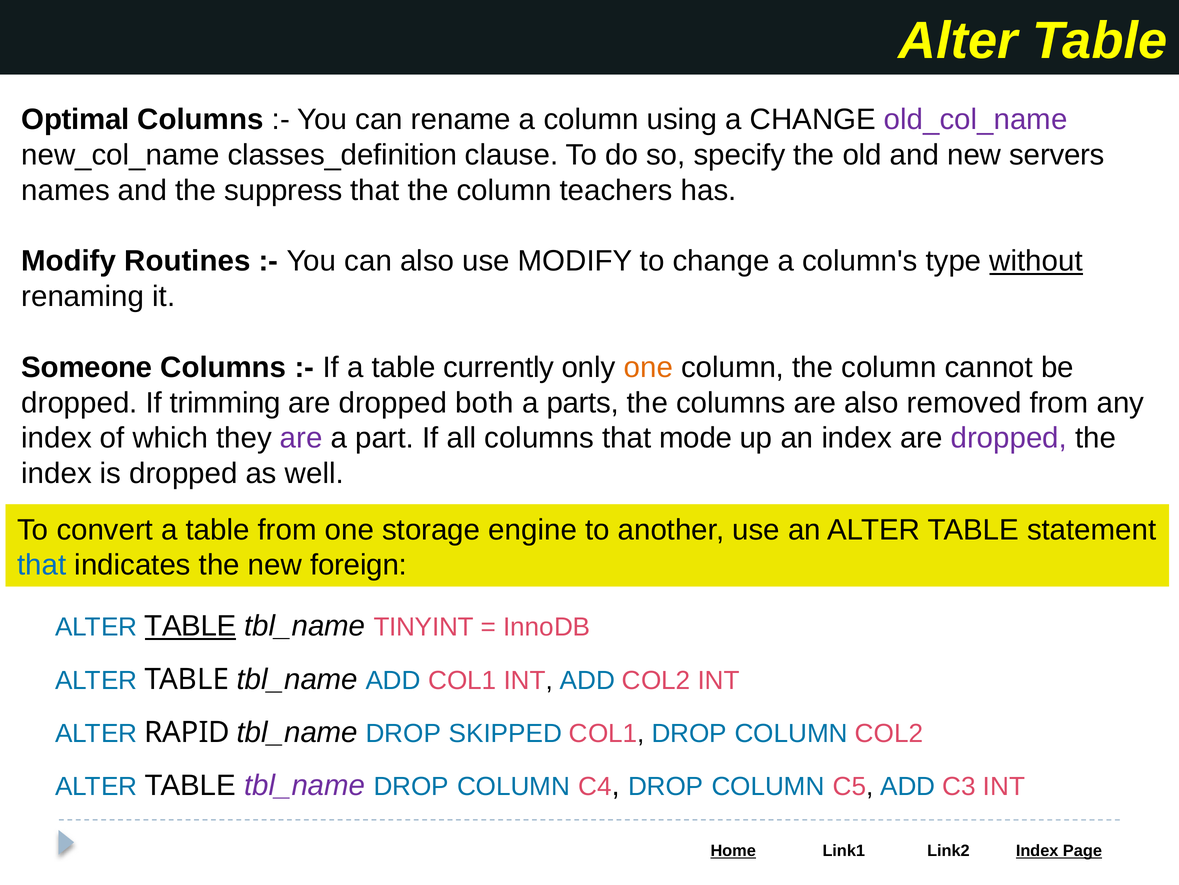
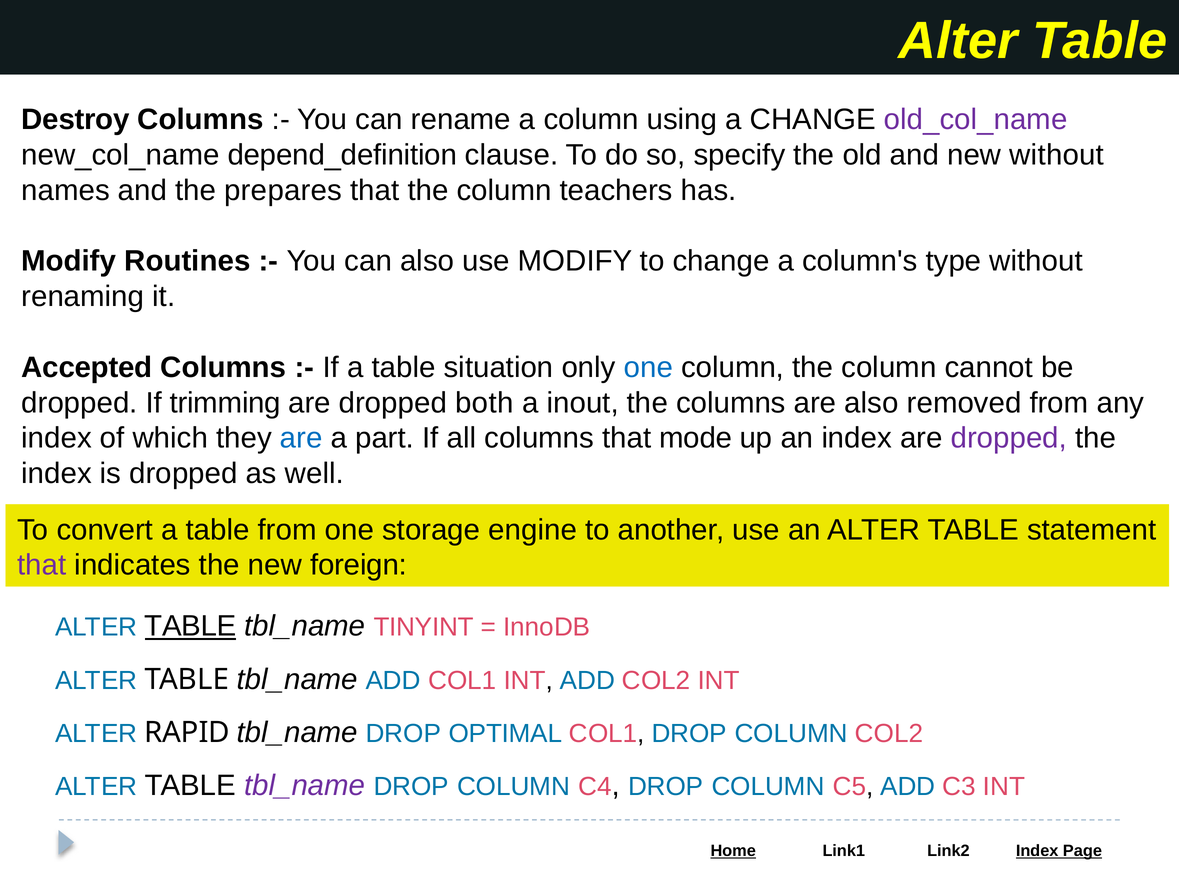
Optimal: Optimal -> Destroy (76, 120)
classes_definition: classes_definition -> depend_definition (342, 155)
new servers: servers -> without (1057, 155)
suppress: suppress -> prepares (283, 190)
without underline: present -> none (1036, 261)
Someone: Someone -> Accepted (87, 367)
currently: currently -> situation (499, 367)
one colour: orange -> blue (648, 367)
parts: parts -> inout (583, 403)
are colour: purple -> blue (301, 438)
that colour: blue -> purple (42, 565)
SKIPPED: SKIPPED -> OPTIMAL (505, 733)
